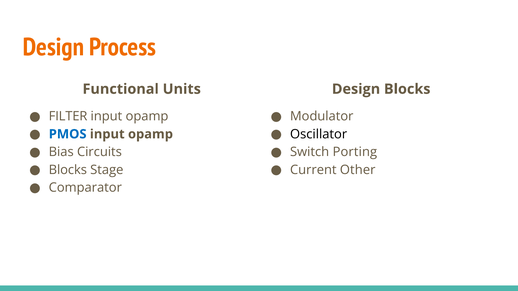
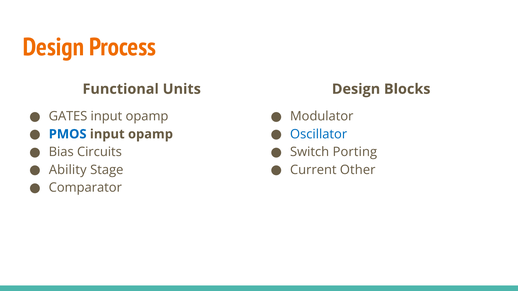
FILTER: FILTER -> GATES (68, 116)
Oscillator colour: black -> blue (319, 134)
Blocks: Blocks -> Ability (68, 170)
